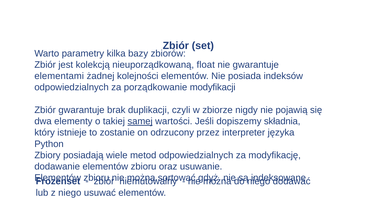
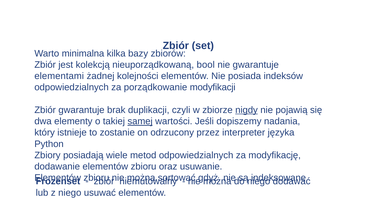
parametry: parametry -> minimalna (83, 53)
float: float -> bool (206, 65)
nigdy underline: none -> present (247, 110)
składnia: składnia -> nadania (282, 121)
